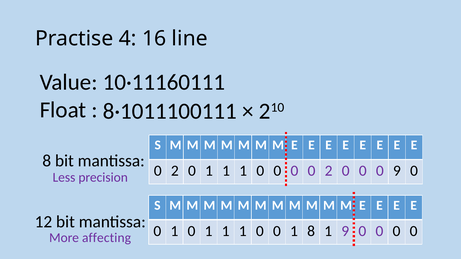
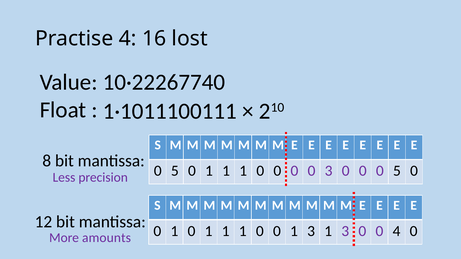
line: line -> lost (190, 39)
10·11160111: 10·11160111 -> 10·22267740 (164, 82)
8·1011100111: 8·1011100111 -> 1·1011100111 (170, 111)
2: 2 -> 5 (175, 171)
0 0 2: 2 -> 3 (329, 171)
0 0 9: 9 -> 5 (397, 171)
0 1 8: 8 -> 3 (311, 231)
9: 9 -> 3 (345, 231)
0: 0 -> 4 (397, 231)
affecting: affecting -> amounts (107, 238)
